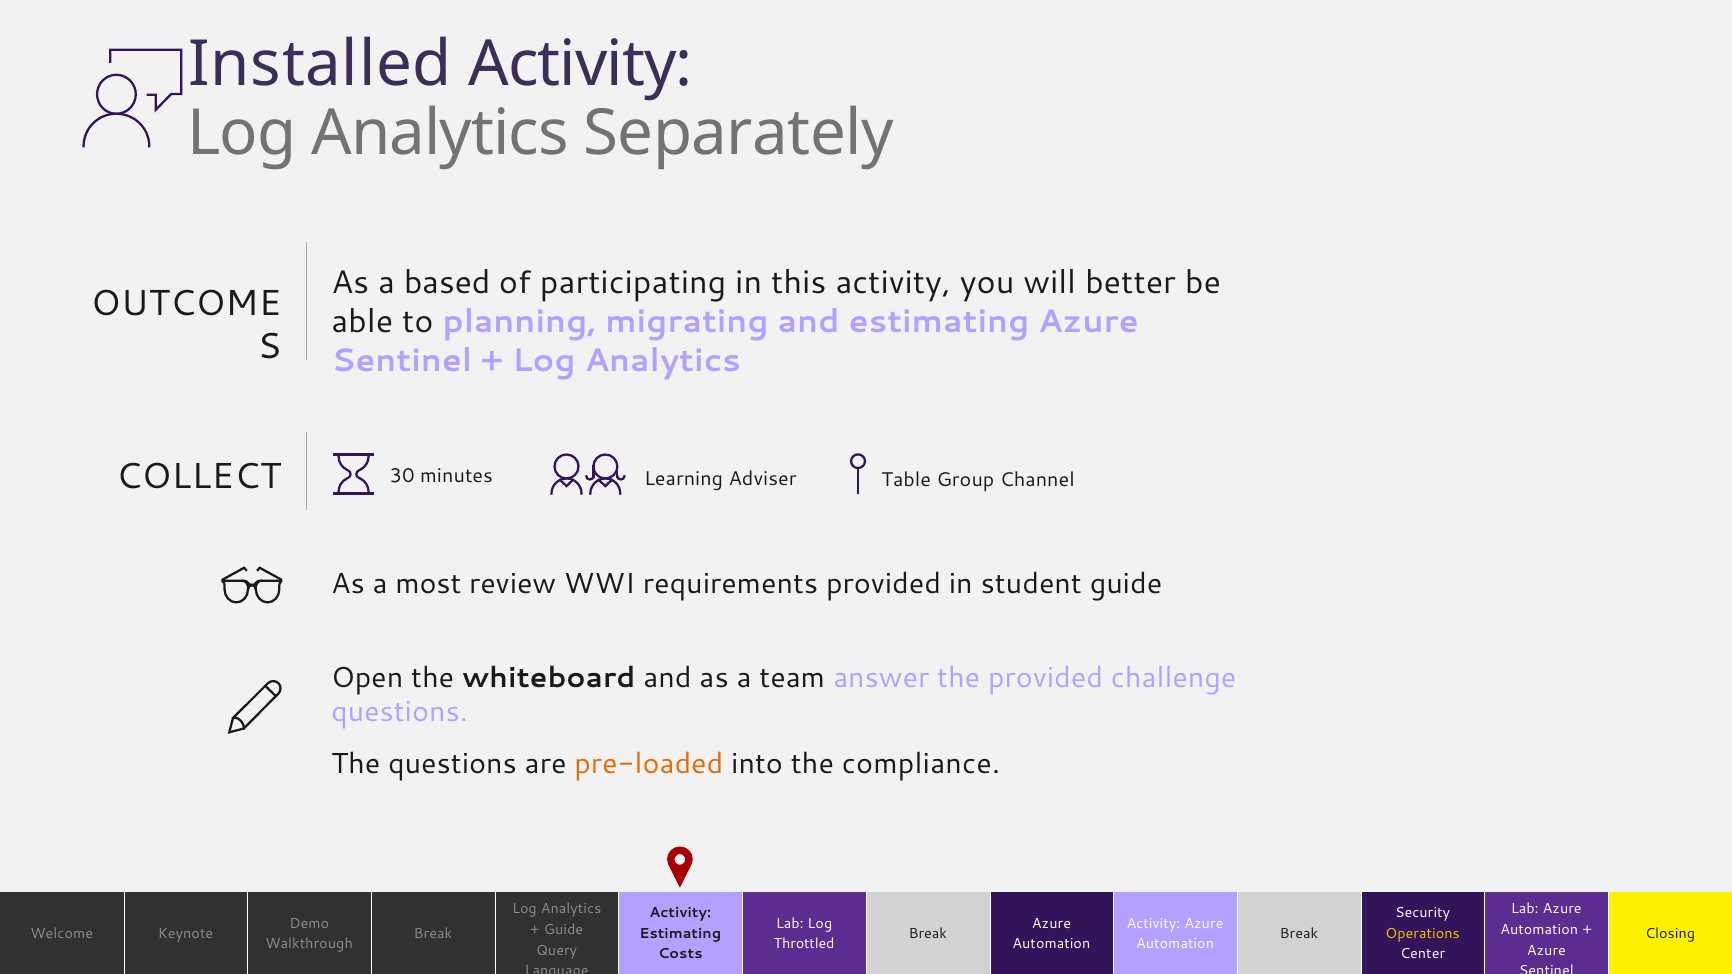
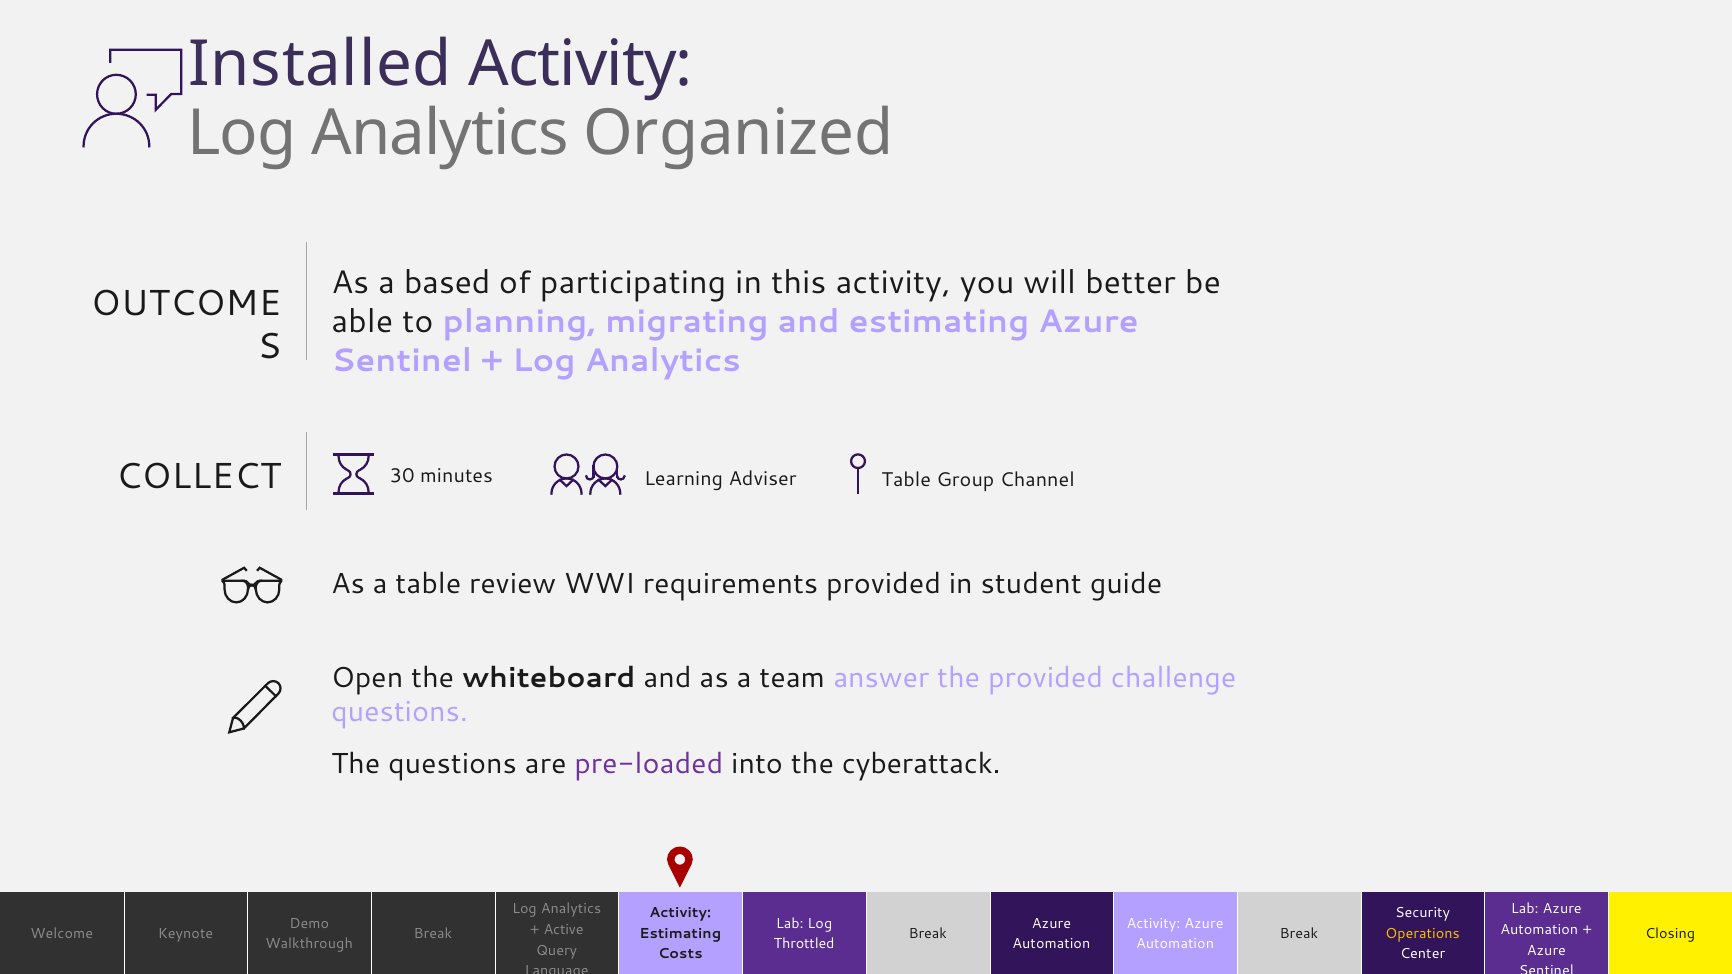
Separately: Separately -> Organized (739, 133)
a most: most -> table (428, 584)
pre-loaded colour: orange -> purple (649, 764)
compliance: compliance -> cyberattack (921, 764)
Guide: Guide -> Active (564, 930)
